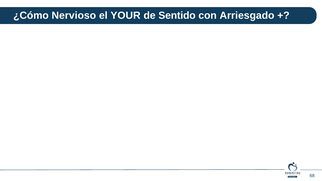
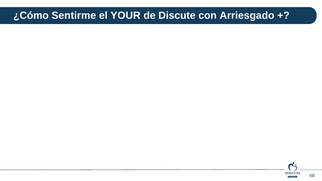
Nervioso: Nervioso -> Sentirme (74, 15)
Sentido: Sentido -> Discute (177, 15)
